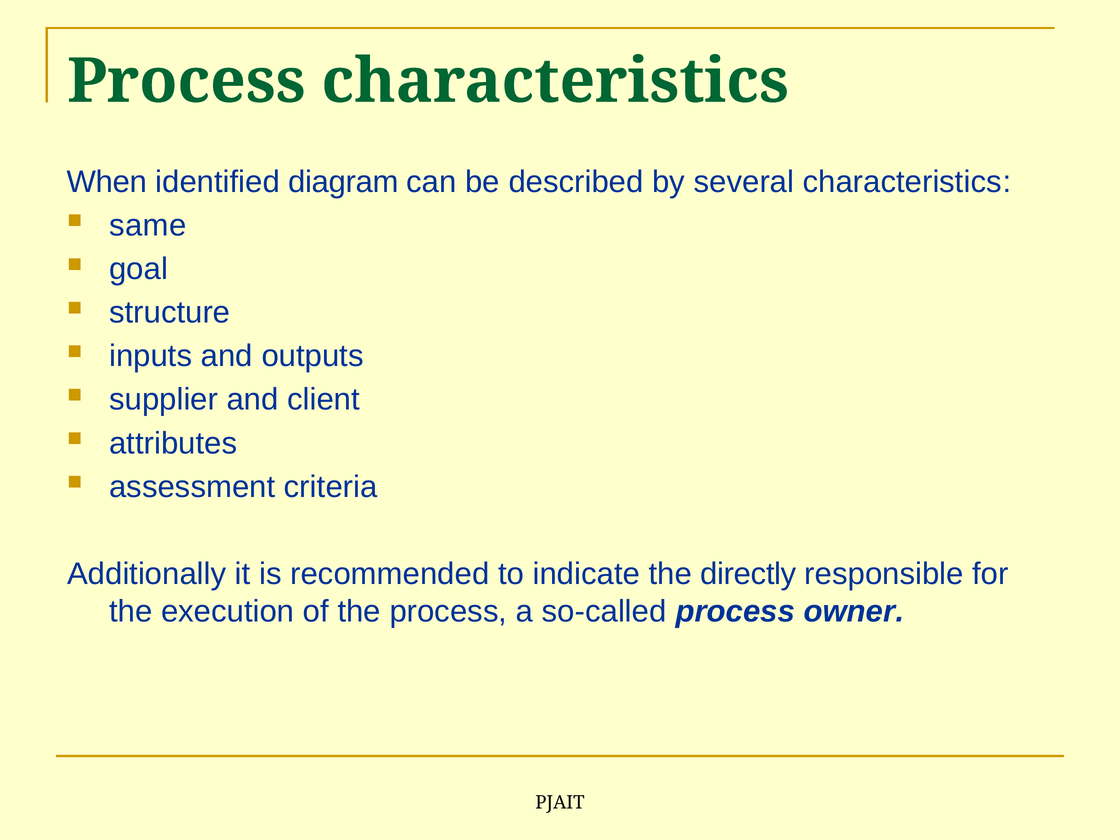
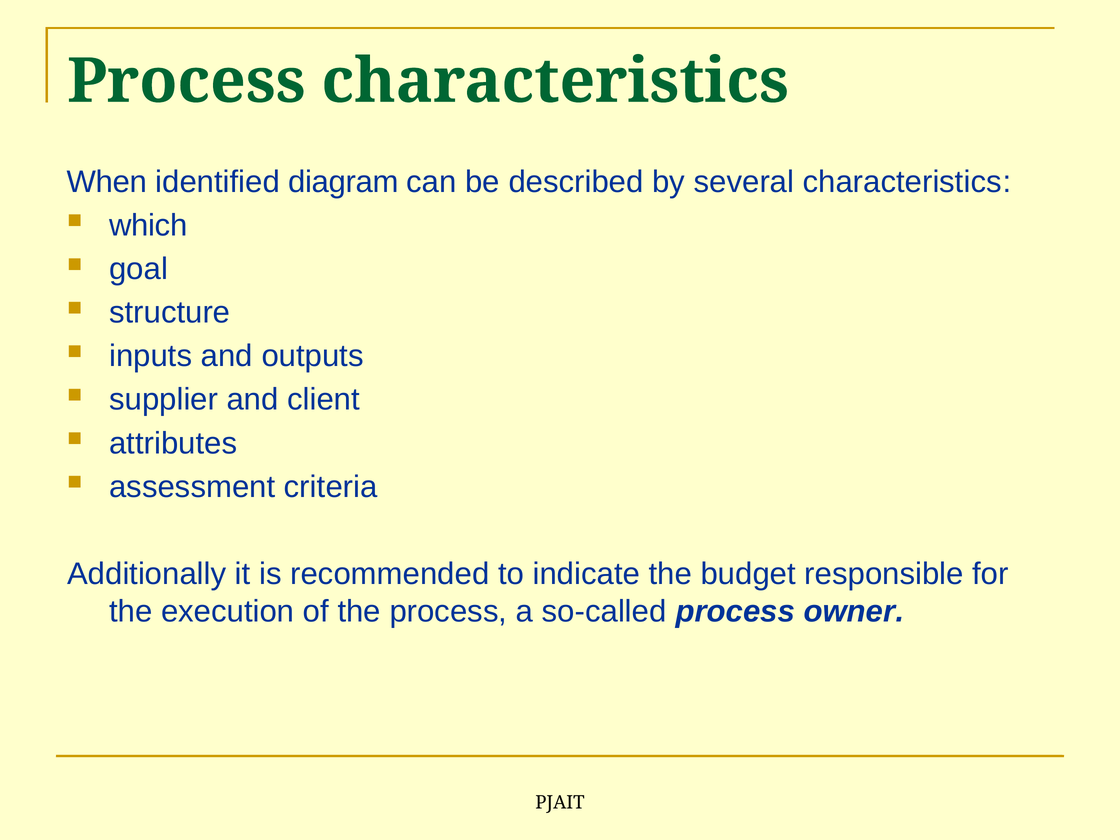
same: same -> which (148, 225)
directly: directly -> budget (748, 574)
